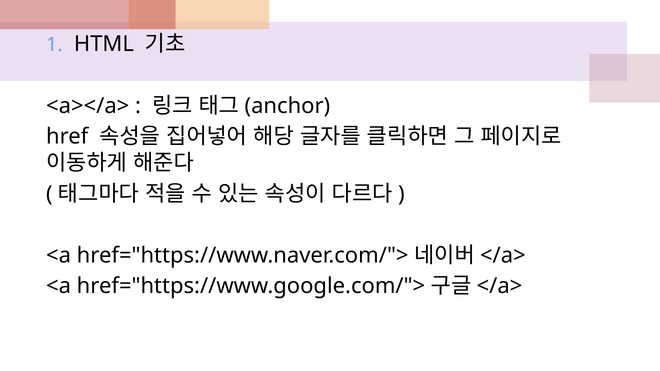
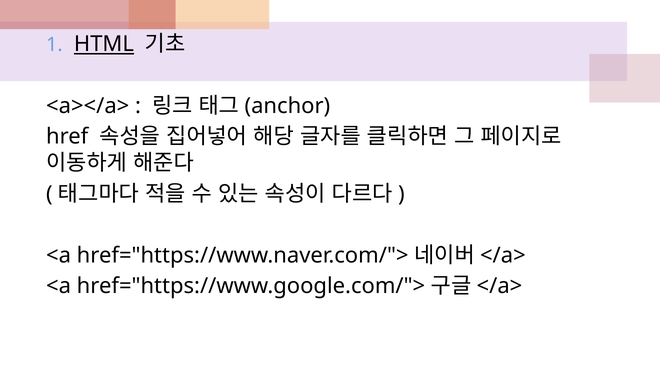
HTML underline: none -> present (104, 44)
